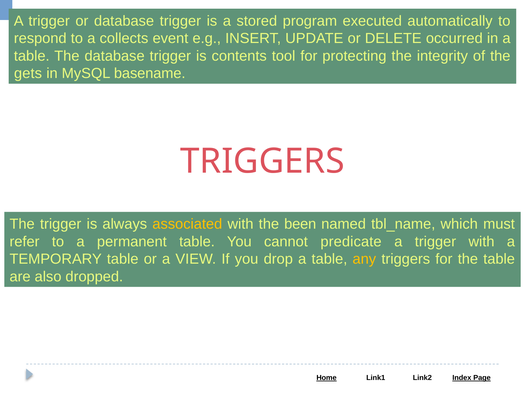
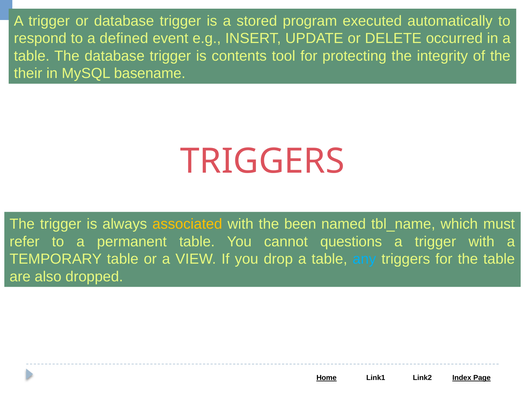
collects: collects -> defined (124, 39)
gets: gets -> their (28, 74)
predicate: predicate -> questions (351, 242)
any colour: yellow -> light blue (364, 260)
